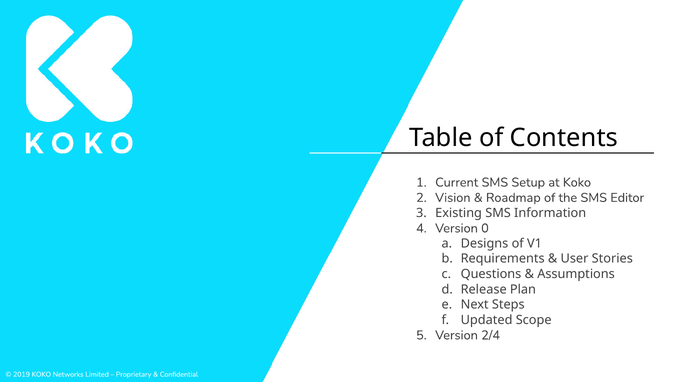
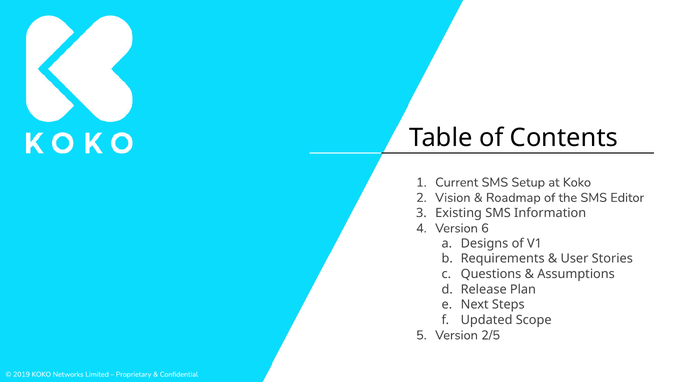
0: 0 -> 6 (485, 229)
2/4: 2/4 -> 2/5 (491, 336)
